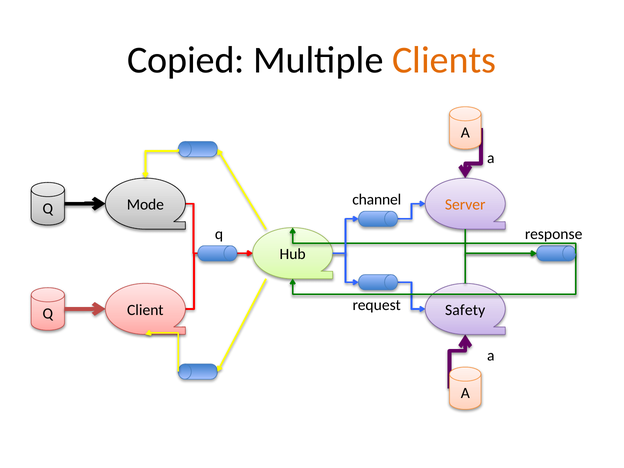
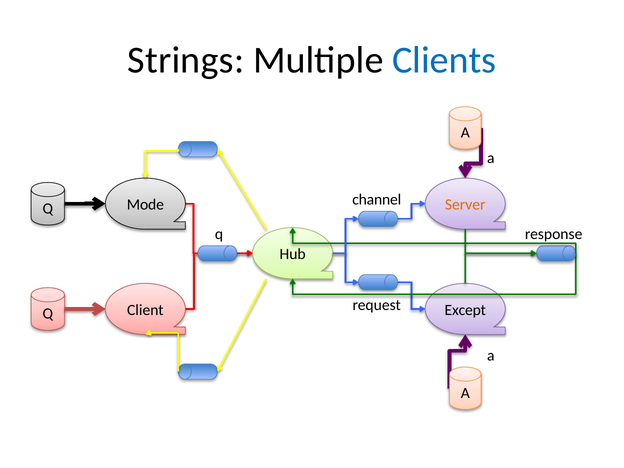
Copied: Copied -> Strings (186, 60)
Clients colour: orange -> blue (444, 60)
Safety: Safety -> Except (465, 310)
